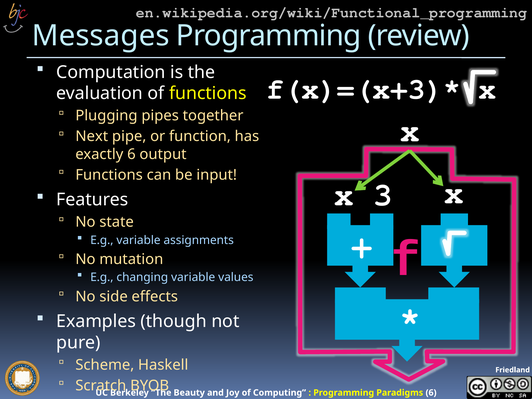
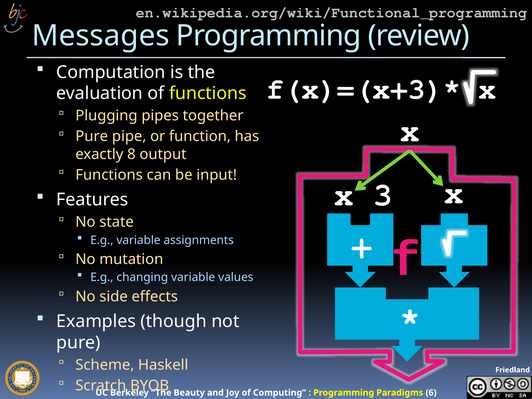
Next: Next -> Pure (92, 136)
exactly 6: 6 -> 8 (131, 154)
